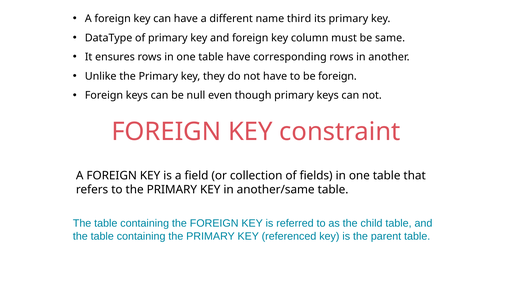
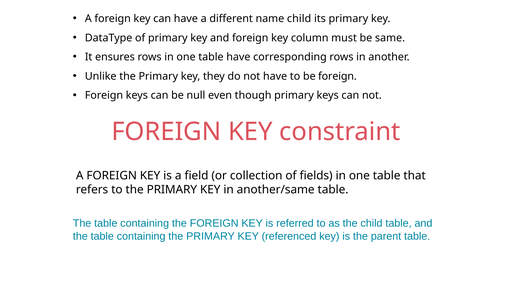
name third: third -> child (299, 19)
